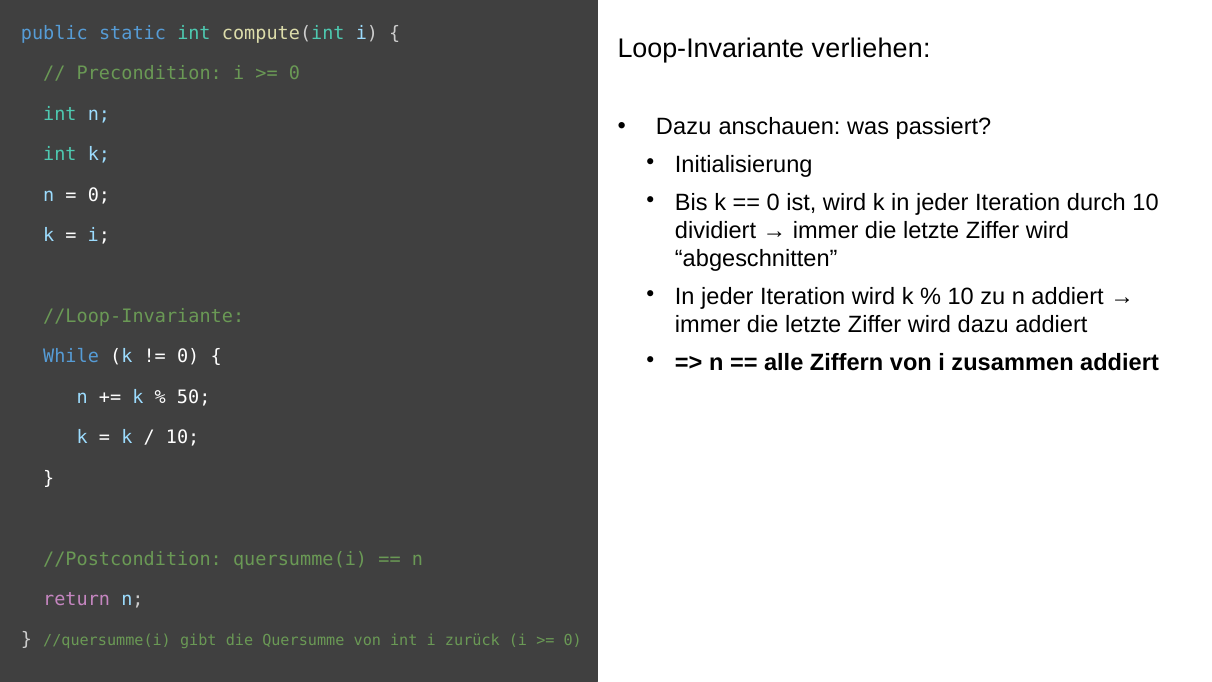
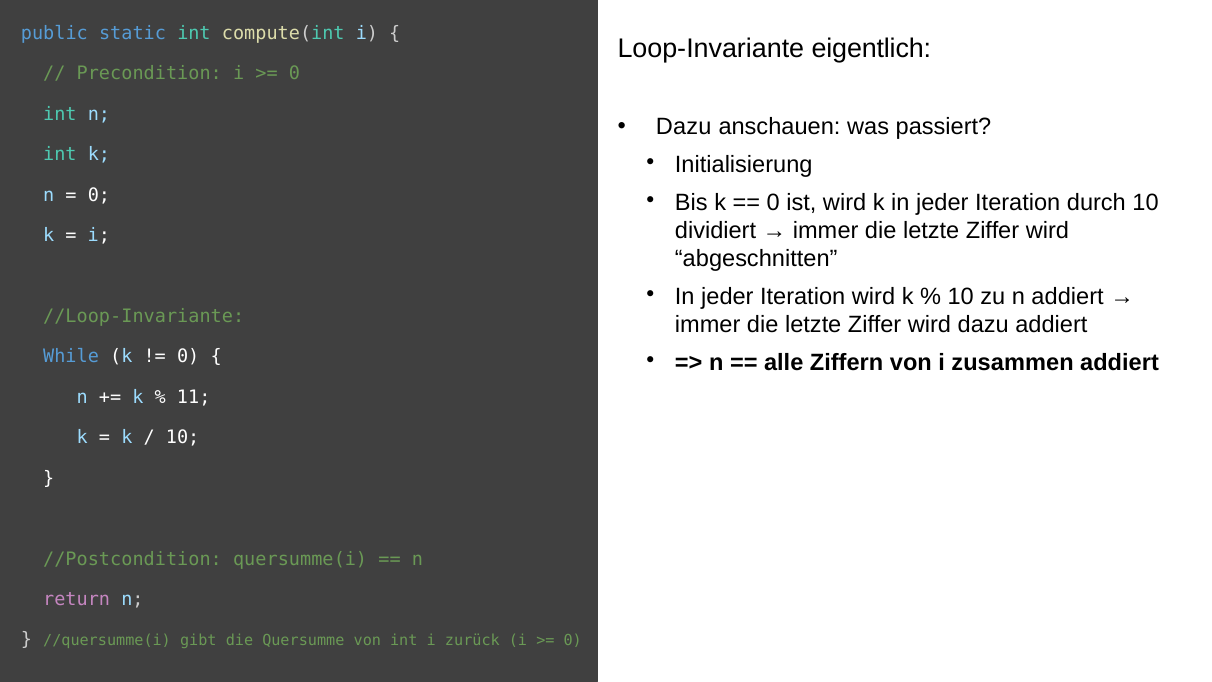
verliehen: verliehen -> eigentlich (871, 49)
50: 50 -> 11 (194, 397)
